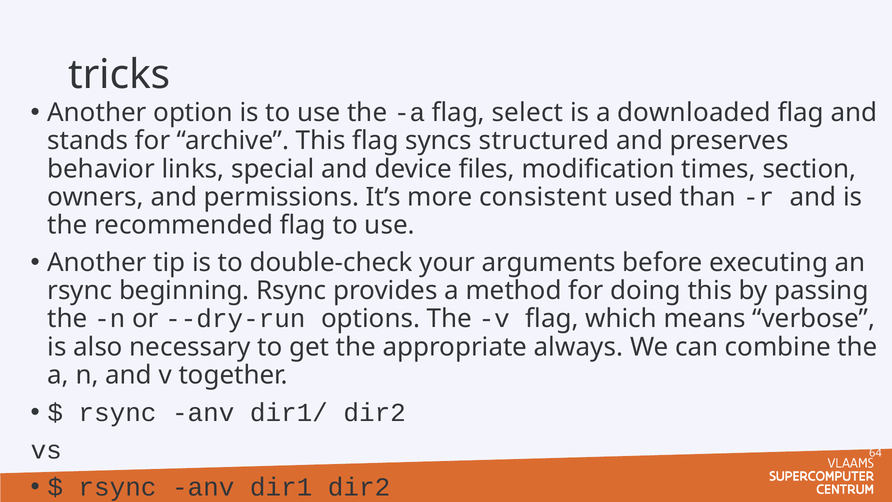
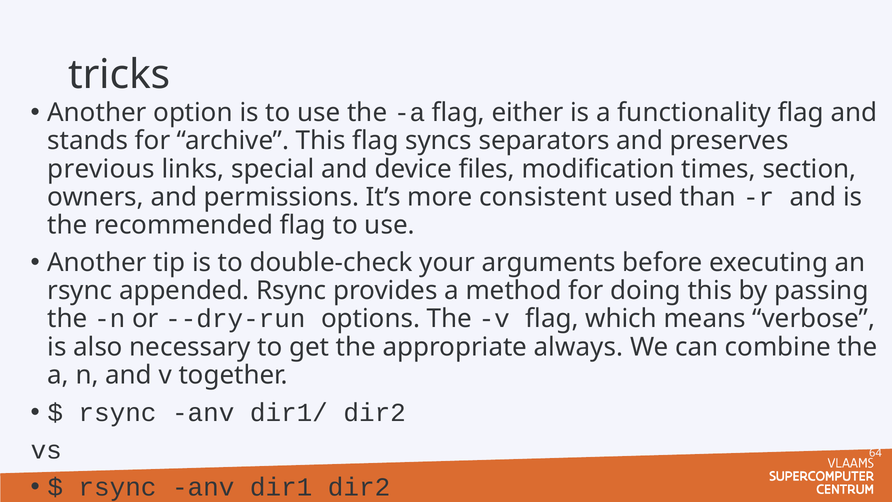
select: select -> either (528, 113)
downloaded: downloaded -> functionality (694, 113)
structured: structured -> separators (544, 141)
behavior: behavior -> previous (101, 169)
beginning: beginning -> appended (184, 291)
